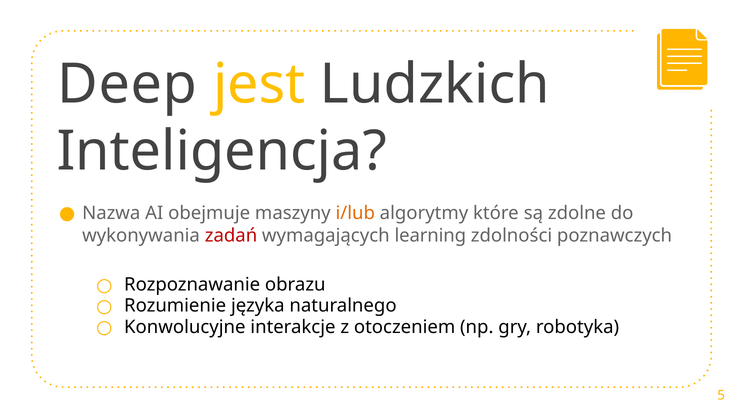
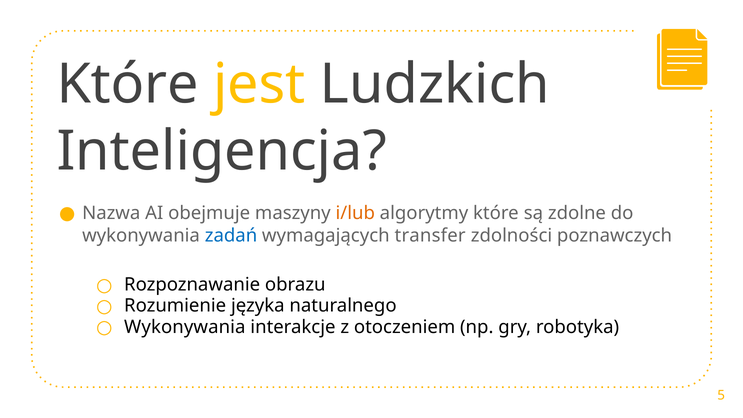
Deep: Deep -> Które (128, 84)
zadań colour: red -> blue (231, 235)
learning: learning -> transfer (430, 235)
Konwolucyjne: Konwolucyjne -> Wykonywania (185, 327)
